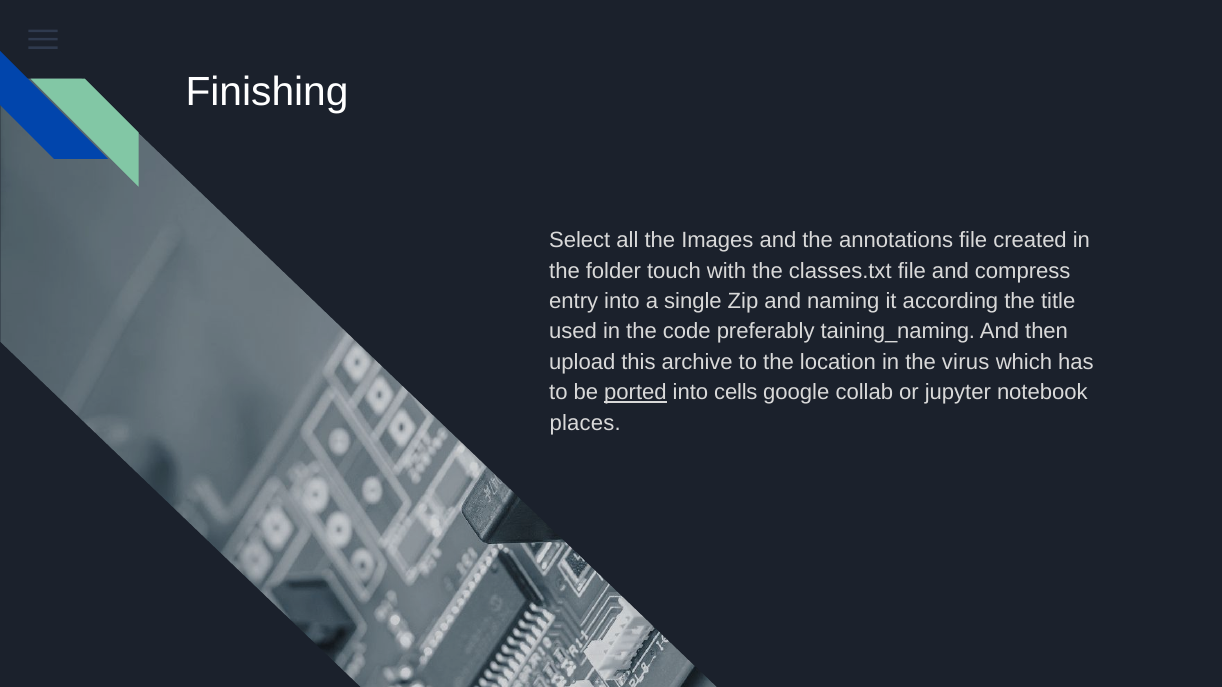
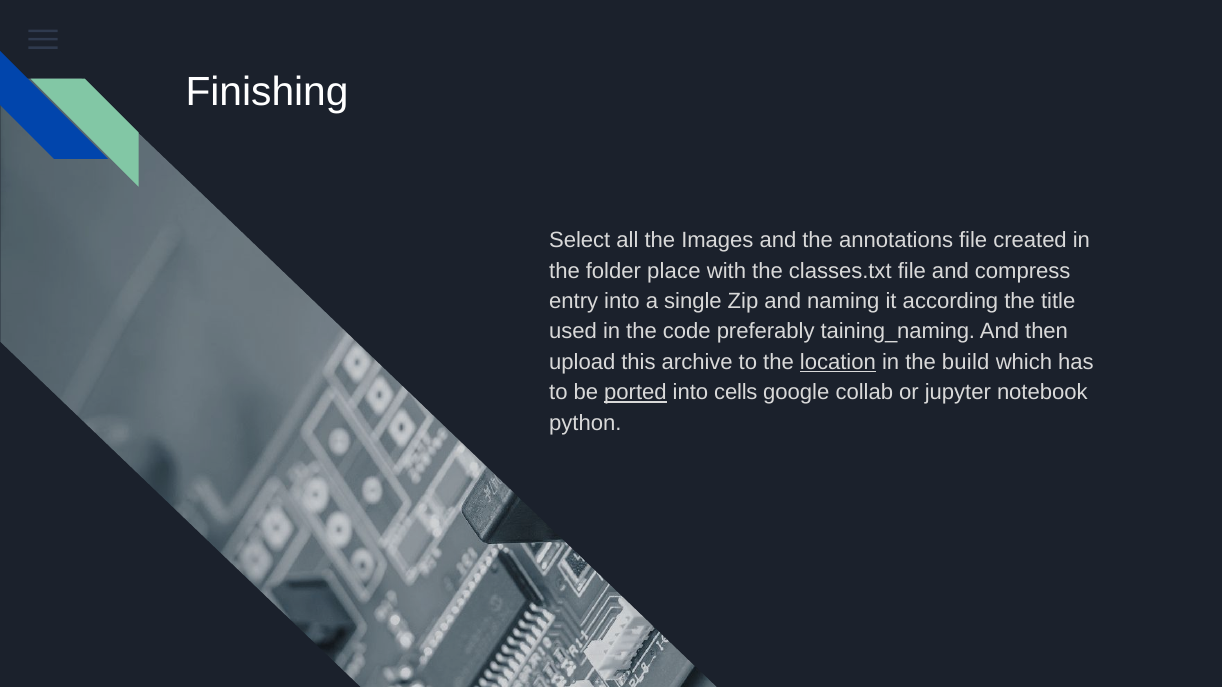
touch: touch -> place (674, 271)
location underline: none -> present (838, 362)
virus: virus -> build (966, 362)
places: places -> python (585, 423)
